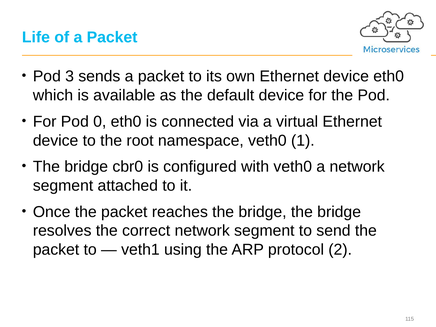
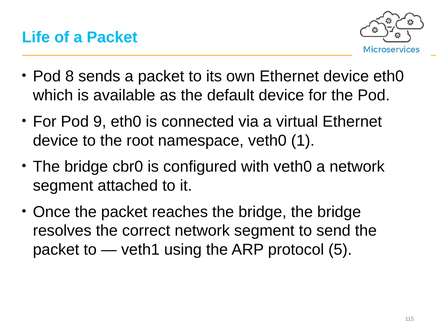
3: 3 -> 8 (70, 76)
0: 0 -> 9 (100, 122)
2: 2 -> 5 (340, 250)
